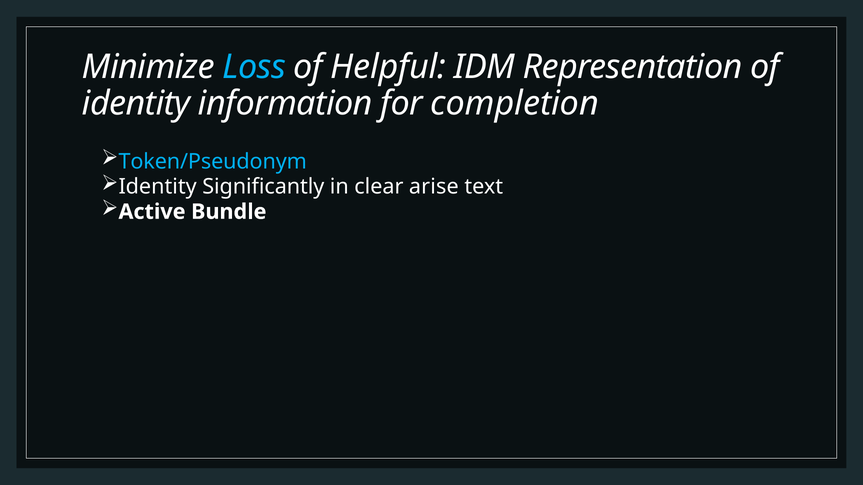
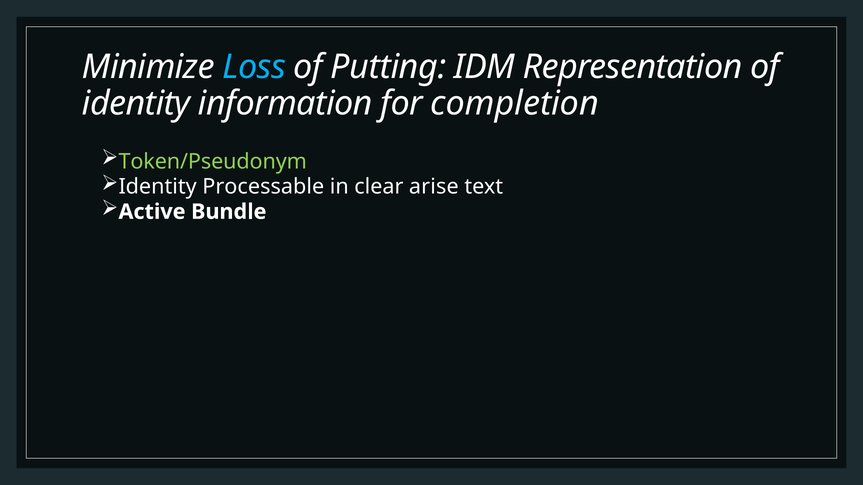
Helpful: Helpful -> Putting (388, 67)
Token/Pseudonym colour: light blue -> light green (213, 162)
Significantly: Significantly -> Processable (263, 187)
